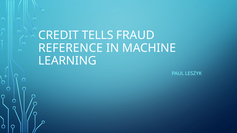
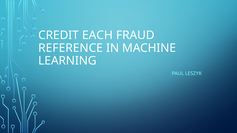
TELLS: TELLS -> EACH (97, 35)
